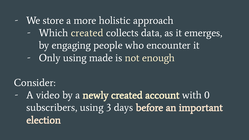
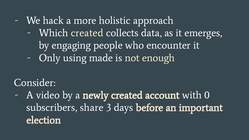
store: store -> hack (53, 20)
subscribers using: using -> share (92, 108)
